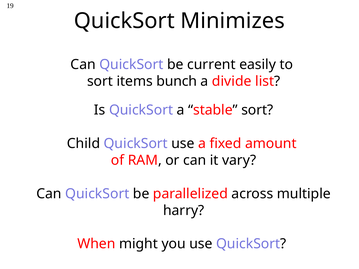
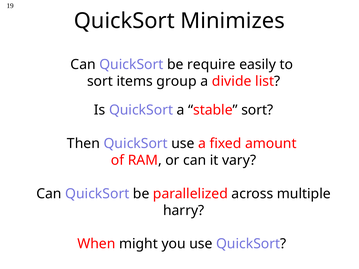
current: current -> require (211, 65)
bunch: bunch -> group (177, 81)
Child: Child -> Then (83, 144)
